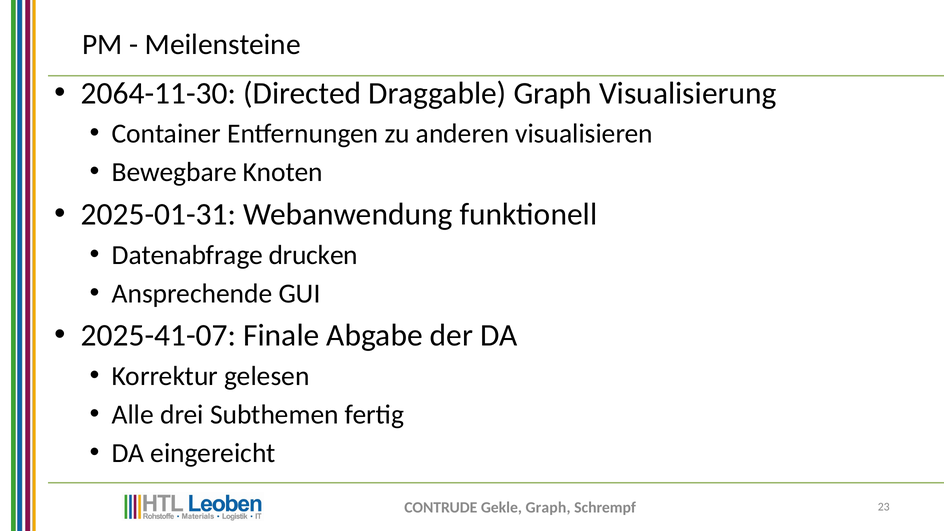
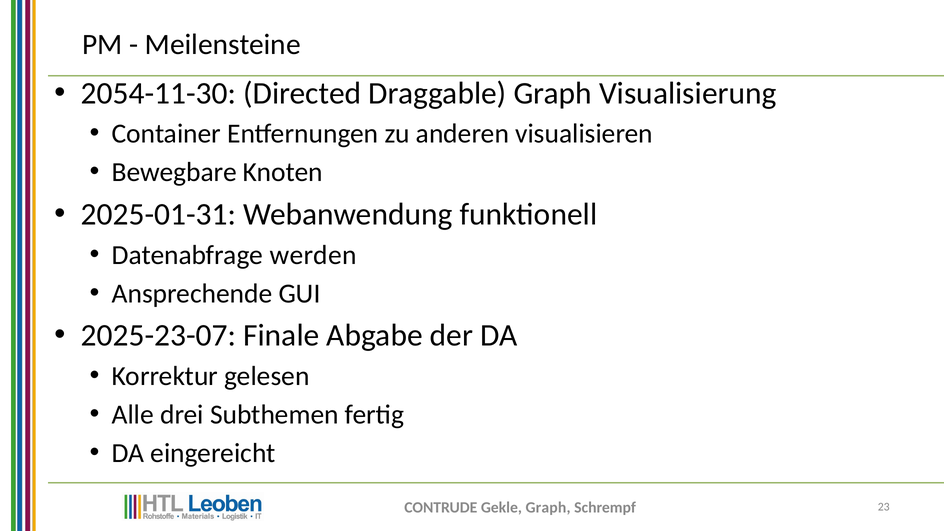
2064-11-30: 2064-11-30 -> 2054-11-30 (158, 93)
drucken: drucken -> werden (313, 255)
2025-41-07: 2025-41-07 -> 2025-23-07 (158, 335)
